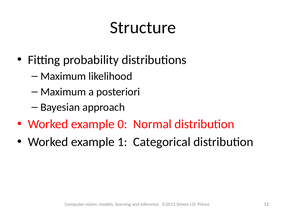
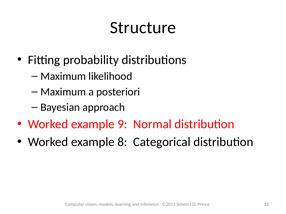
0: 0 -> 9 (122, 124)
1: 1 -> 8 (122, 142)
